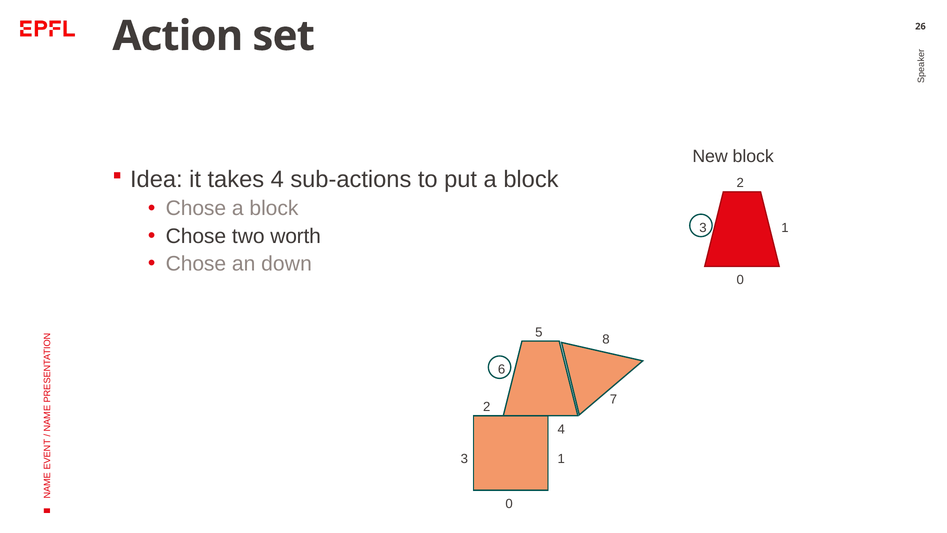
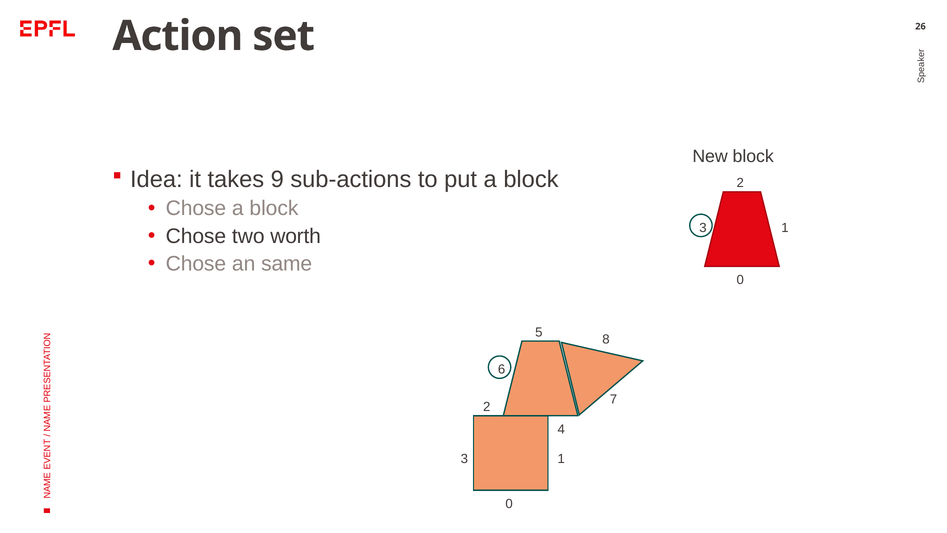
takes 4: 4 -> 9 (277, 179)
down: down -> same (287, 264)
